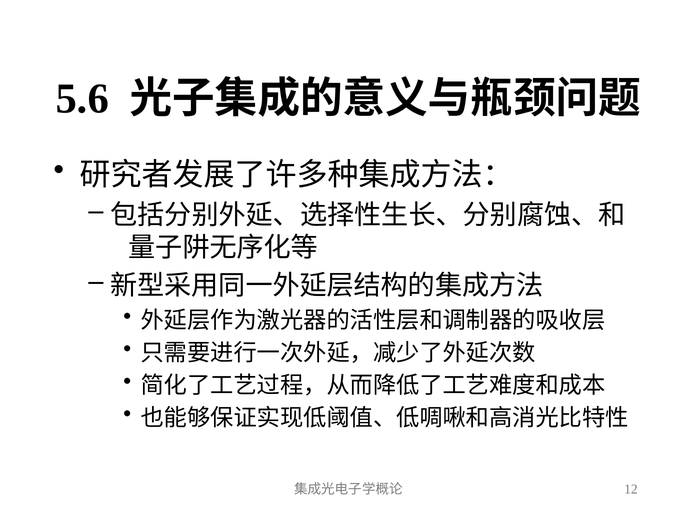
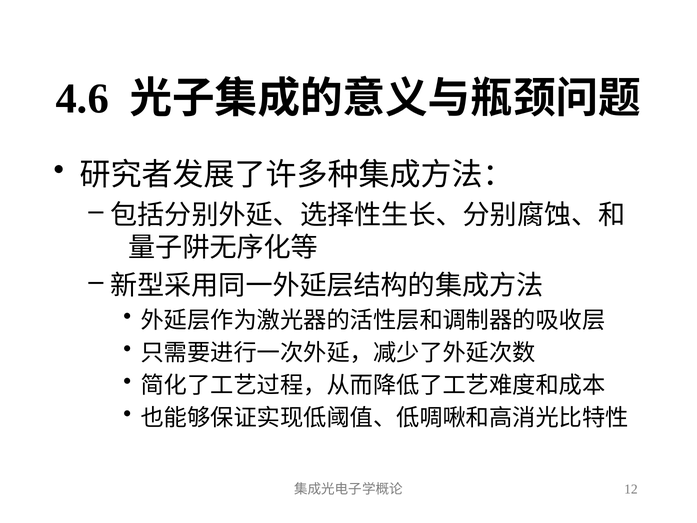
5.6: 5.6 -> 4.6 (82, 99)
